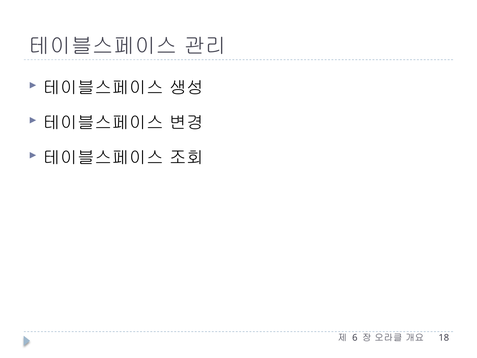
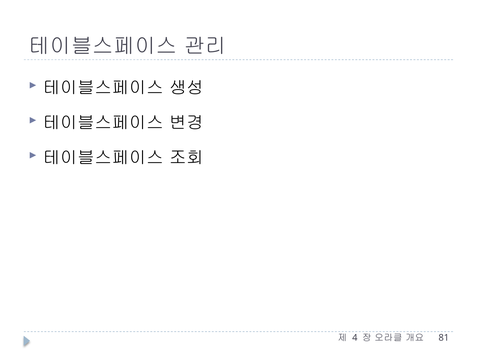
6: 6 -> 4 (355, 338)
18: 18 -> 81 (444, 338)
